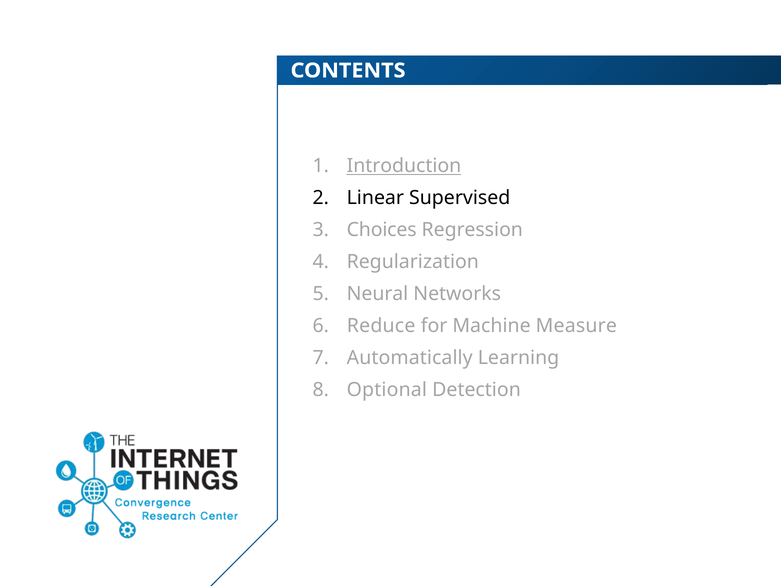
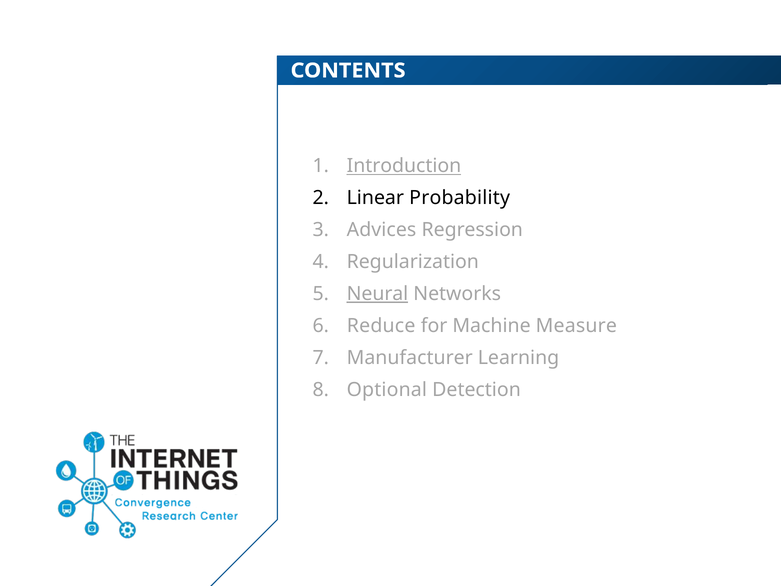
Supervised: Supervised -> Probability (460, 198)
Choices: Choices -> Advices (382, 230)
Neural underline: none -> present (377, 294)
Automatically: Automatically -> Manufacturer (410, 358)
